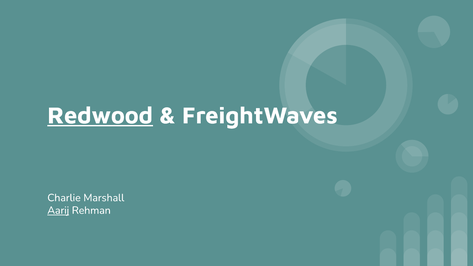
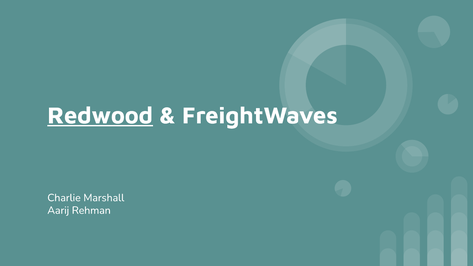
Aarij underline: present -> none (58, 210)
